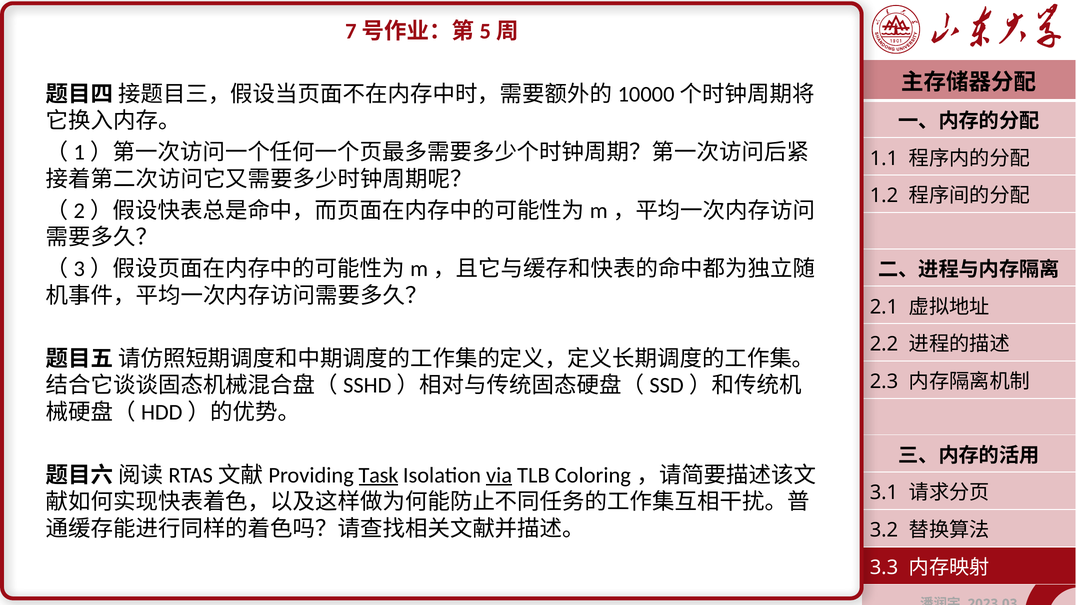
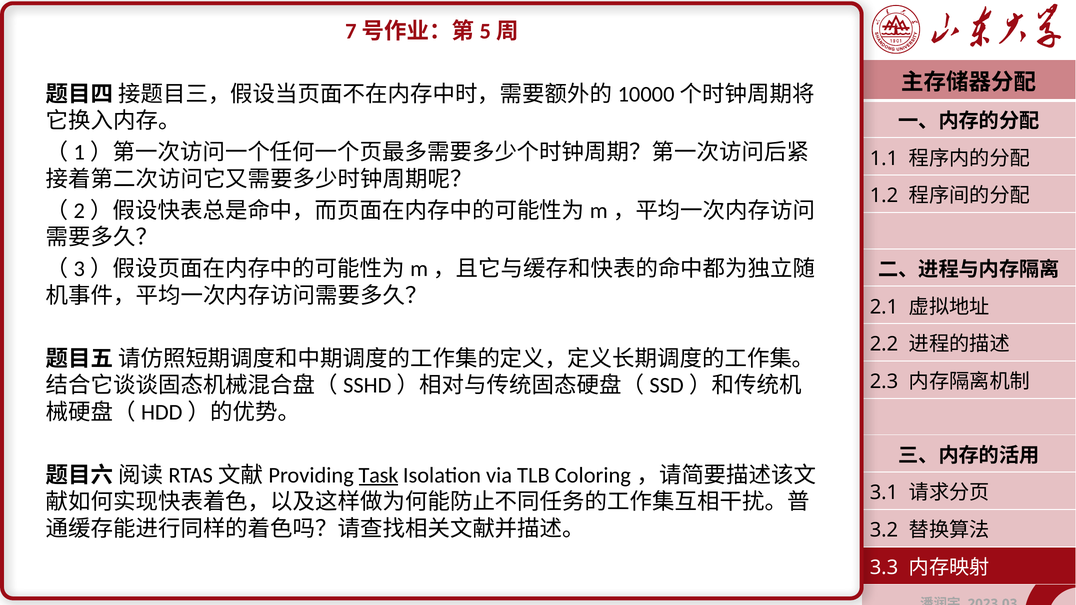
via underline: present -> none (499, 475)
